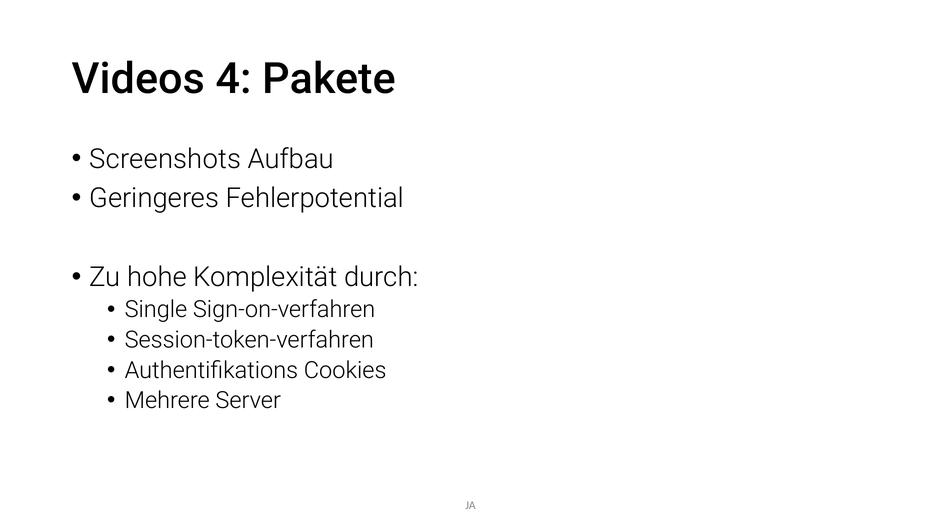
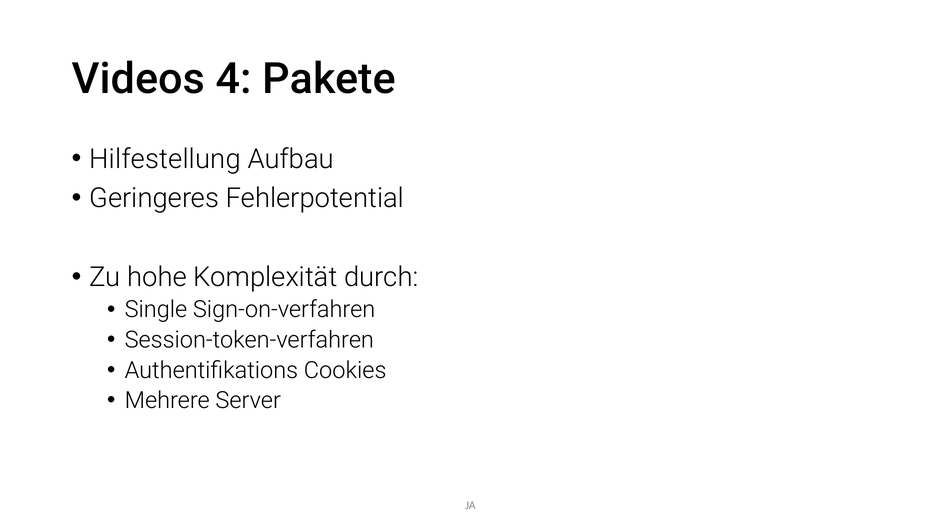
Screenshots: Screenshots -> Hilfestellung (165, 159)
